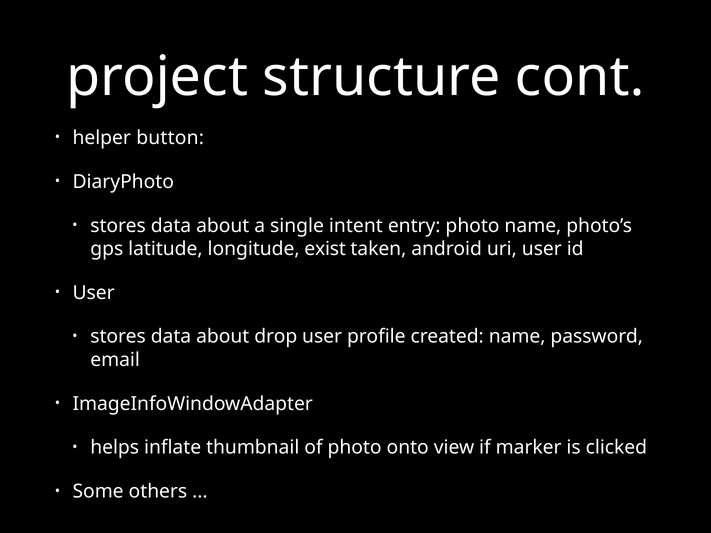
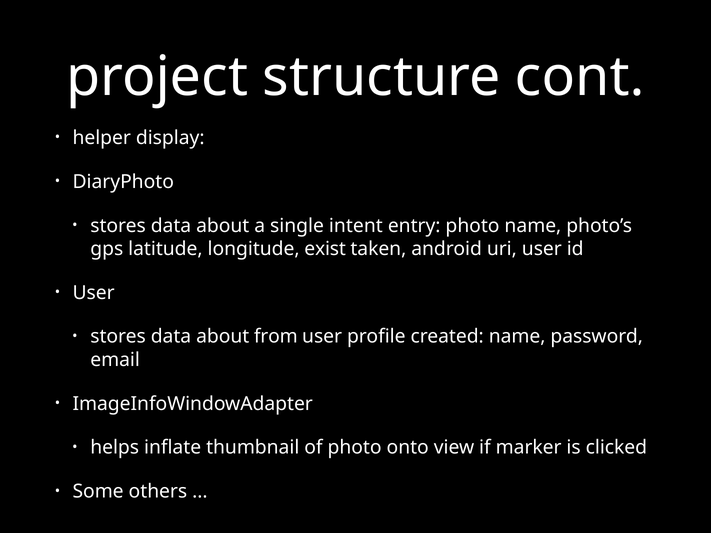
button: button -> display (170, 138)
drop: drop -> from (276, 337)
